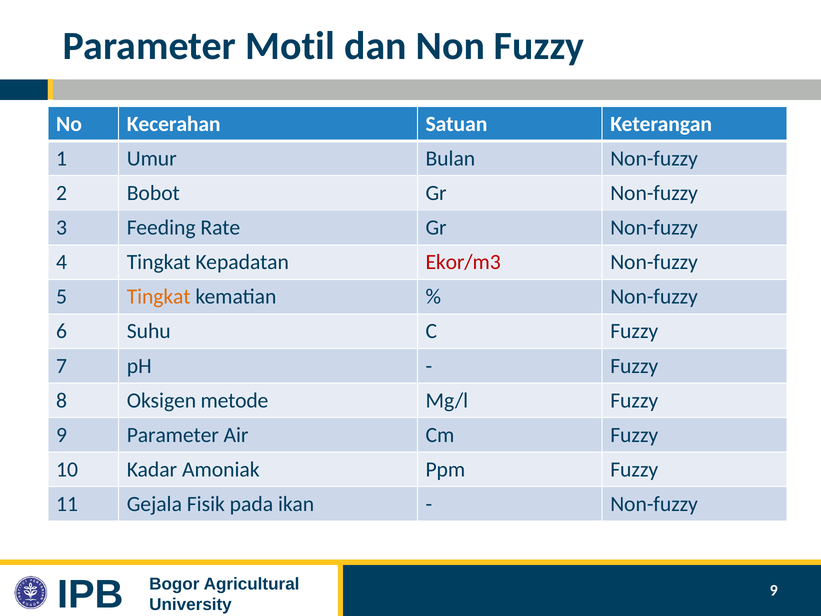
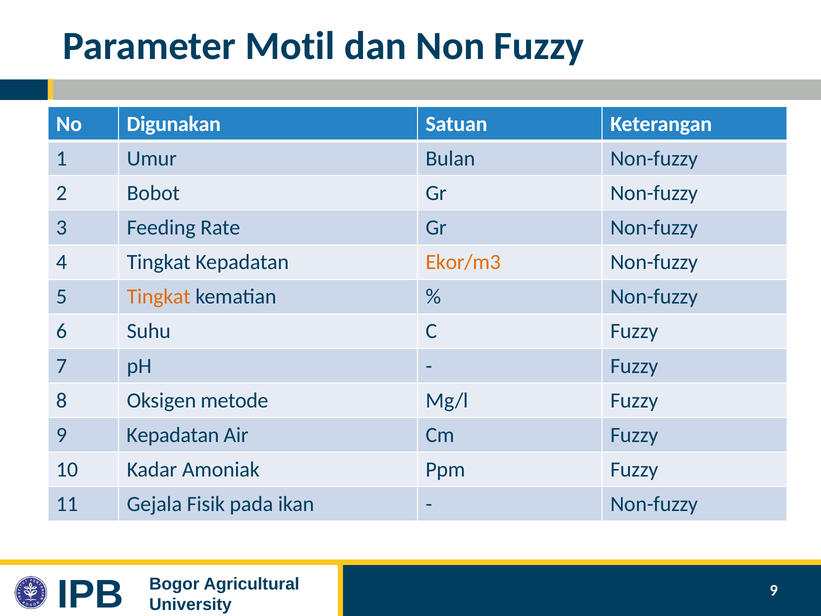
Kecerahan: Kecerahan -> Digunakan (174, 124)
Ekor/m3 colour: red -> orange (463, 262)
9 Parameter: Parameter -> Kepadatan (173, 435)
